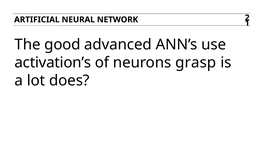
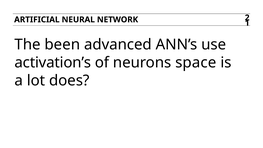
good: good -> been (62, 44)
grasp: grasp -> space (196, 62)
